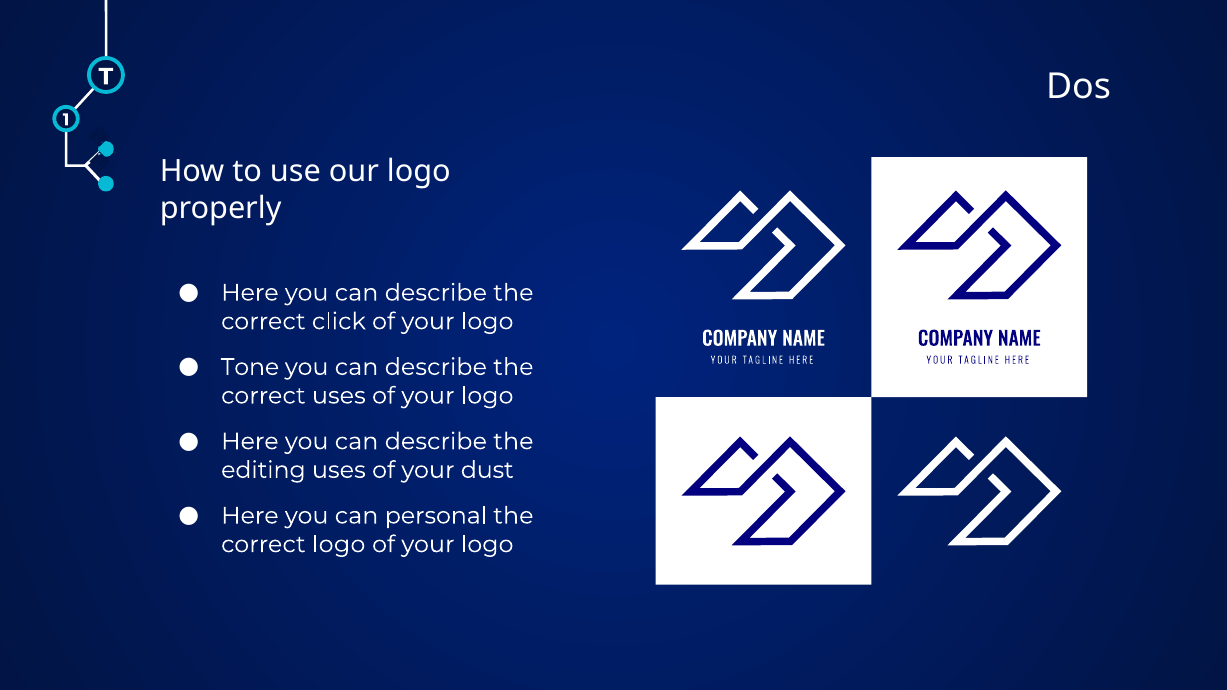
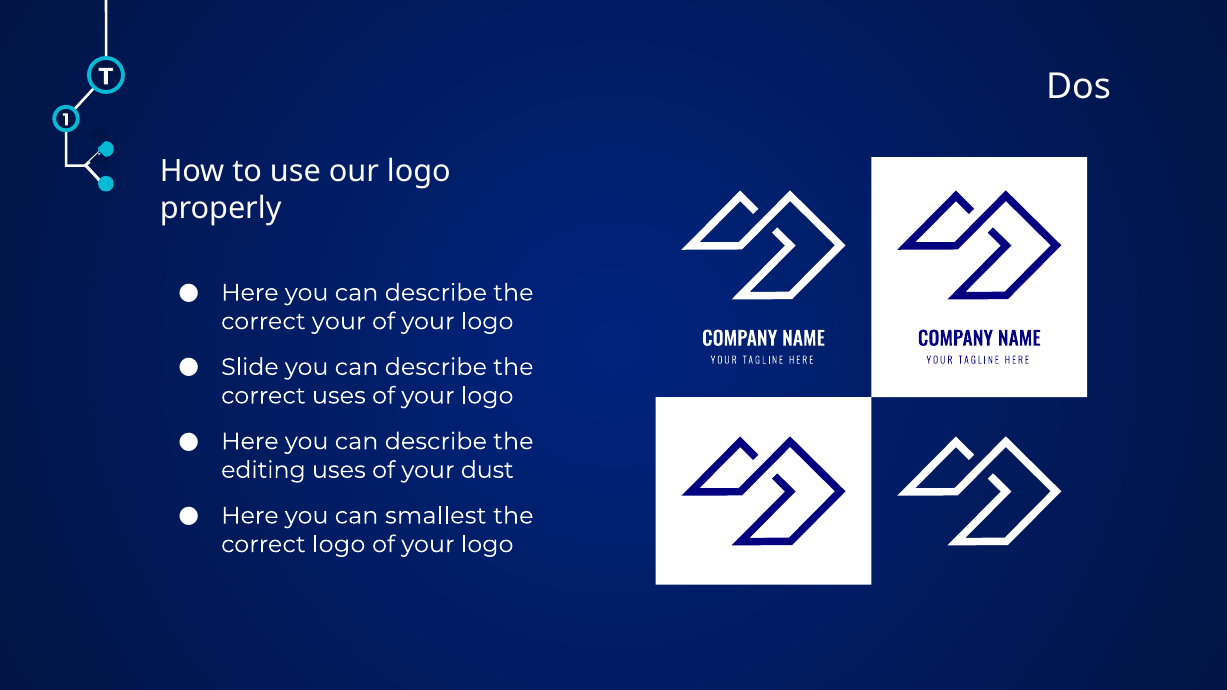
correct click: click -> your (339, 321)
Tone: Tone -> Slide (250, 367)
personal: personal -> smallest (436, 516)
